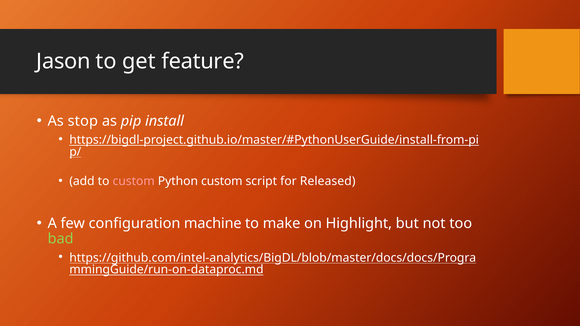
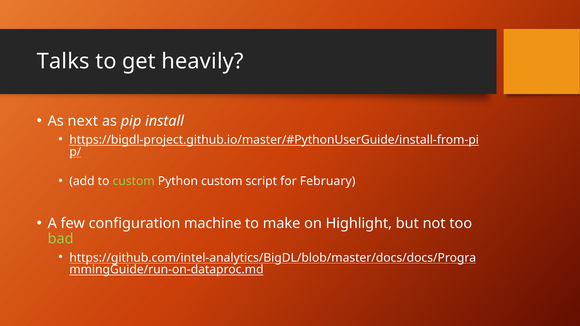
Jason: Jason -> Talks (63, 61)
feature: feature -> heavily (202, 61)
stop: stop -> next (83, 121)
custom colour: pink -> light green (134, 181)
Released: Released -> February (328, 181)
